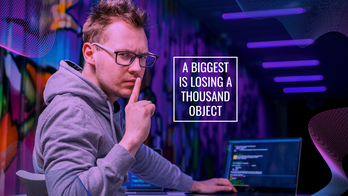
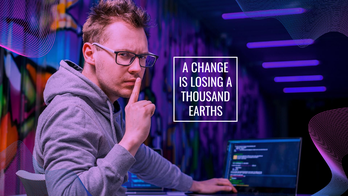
BIGGEST: BIGGEST -> CHANGE (210, 68)
OBJECT: OBJECT -> EARTHS (206, 112)
